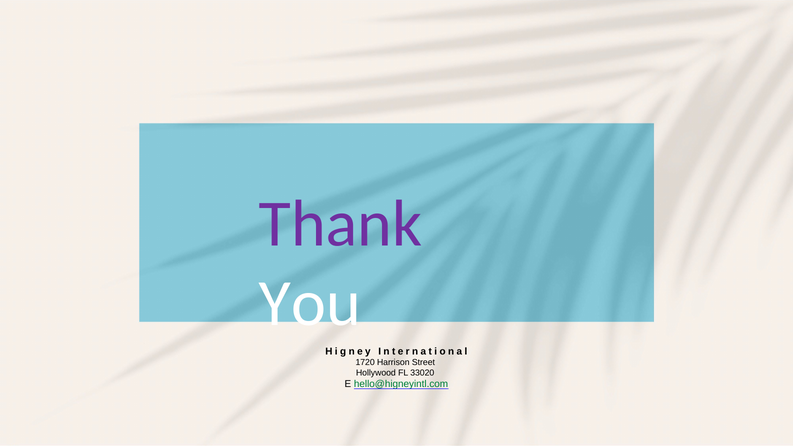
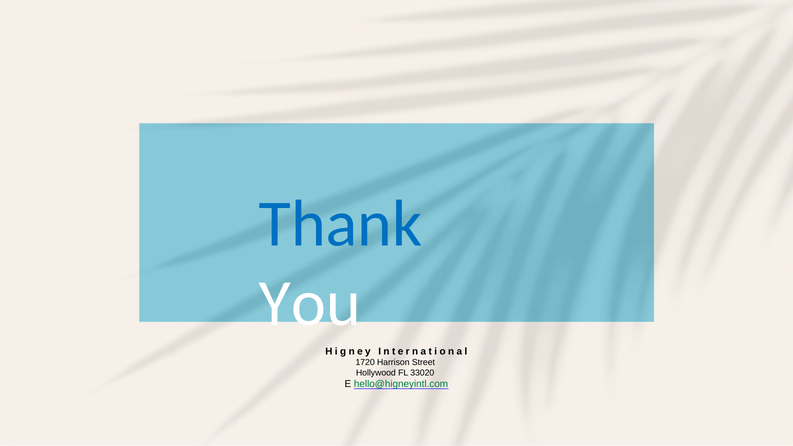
Thank colour: purple -> blue (340, 224)
